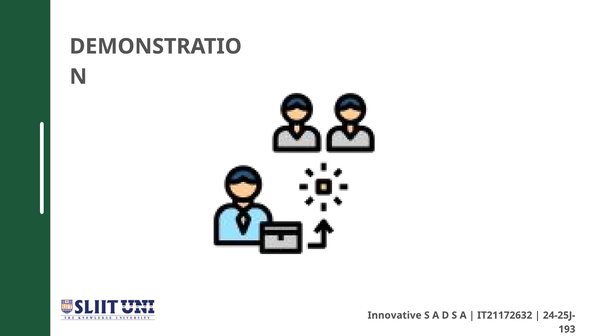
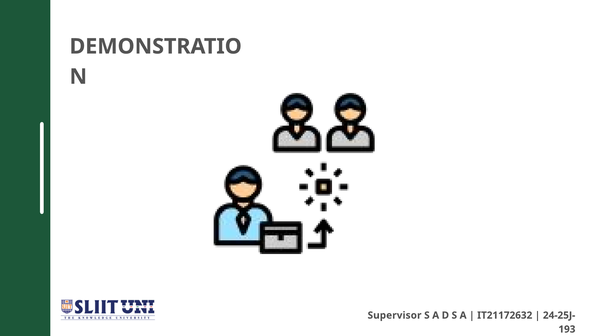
Innovative: Innovative -> Supervisor (395, 315)
